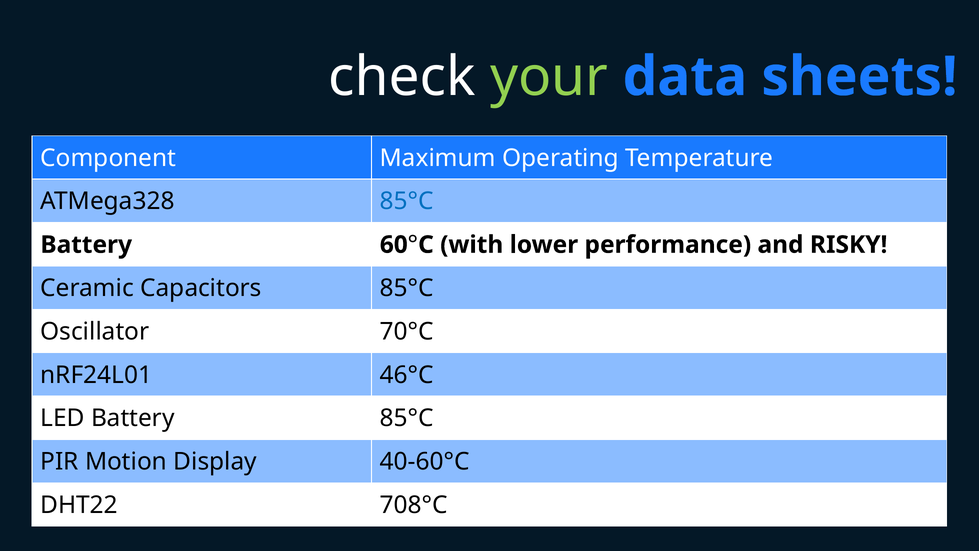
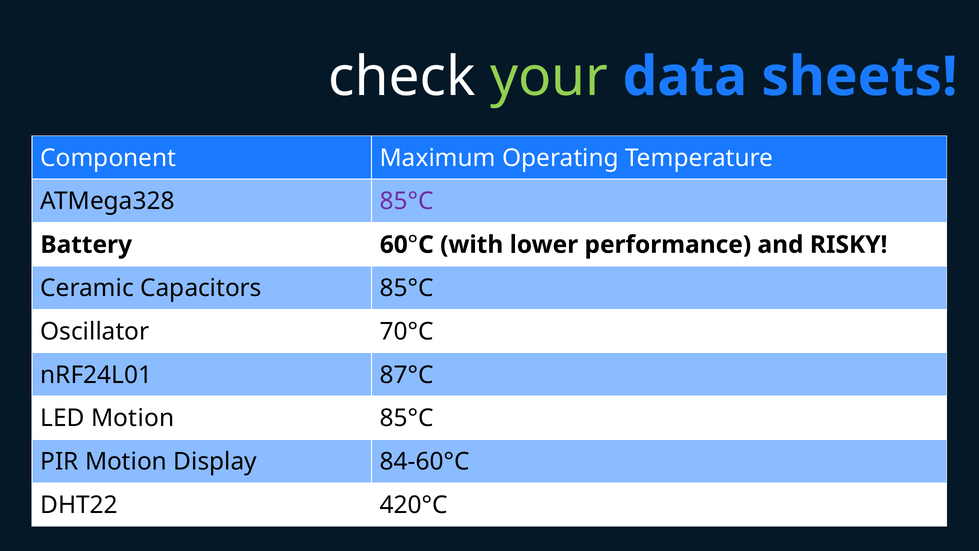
85°C colour: blue -> purple (407, 201)
46°C: 46°C -> 87°C (407, 375)
LED Battery: Battery -> Motion (133, 418)
40-60°C: 40-60°C -> 84-60°C (425, 461)
708°C: 708°C -> 420°C (414, 505)
